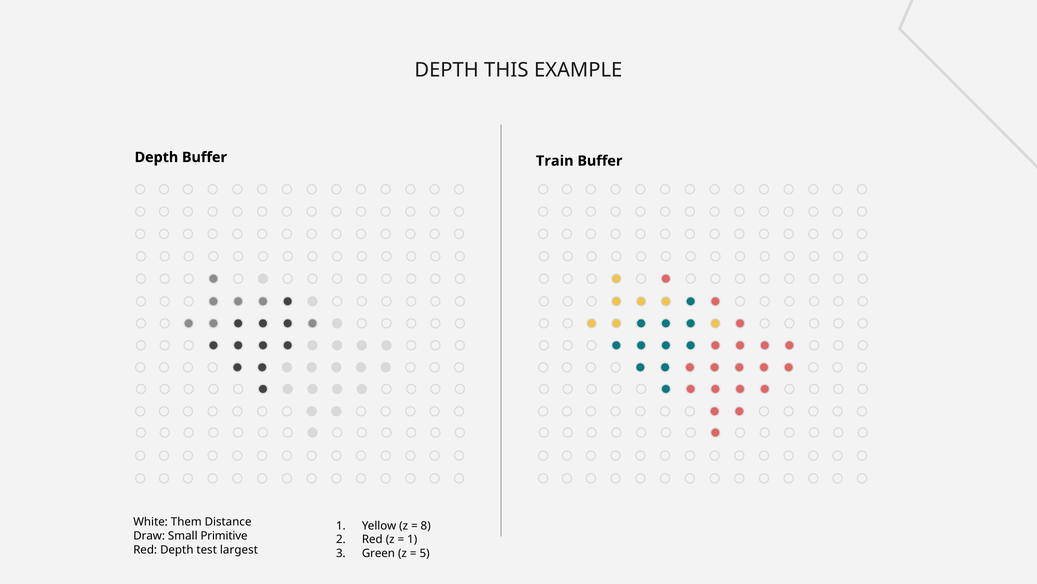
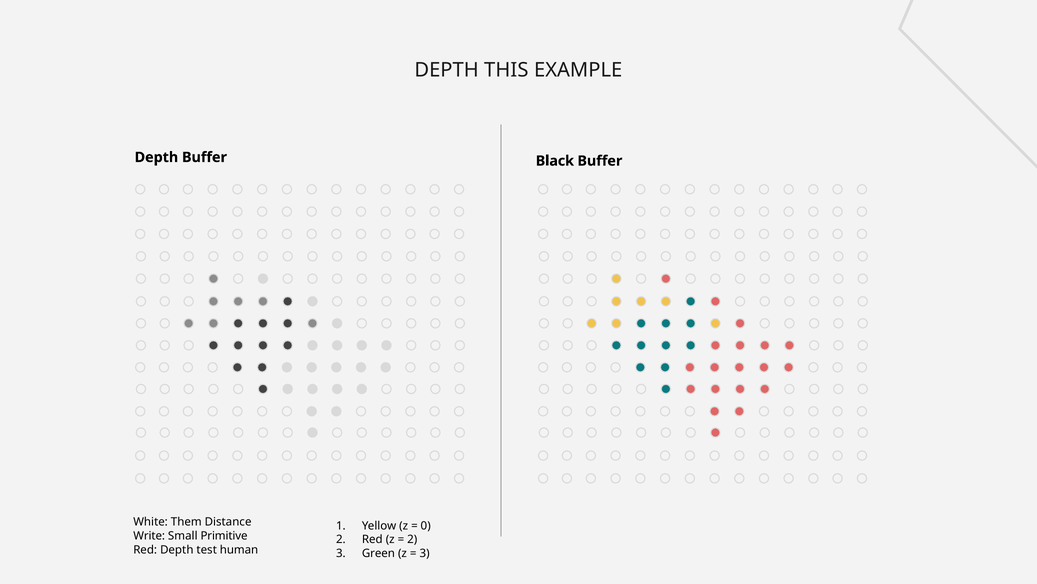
Train: Train -> Black (555, 161)
8: 8 -> 0 (426, 525)
Draw: Draw -> Write (149, 535)
1: 1 -> 2 (412, 539)
largest: largest -> human (239, 549)
5: 5 -> 3 (425, 553)
